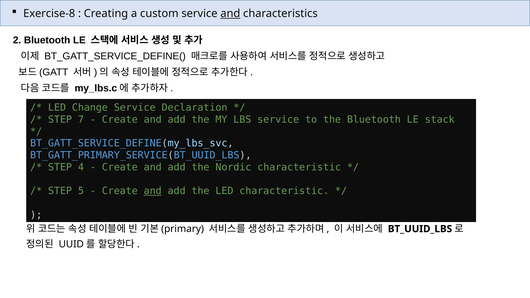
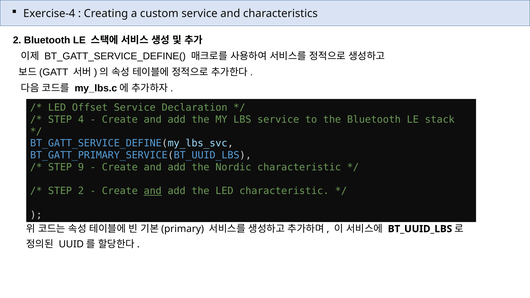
Exercise-8: Exercise-8 -> Exercise-4 (49, 14)
and underline: present -> none (230, 14)
Change: Change -> Offset (90, 108)
7: 7 -> 4 (81, 120)
4: 4 -> 9 (81, 167)
STEP 5: 5 -> 2 (81, 191)
